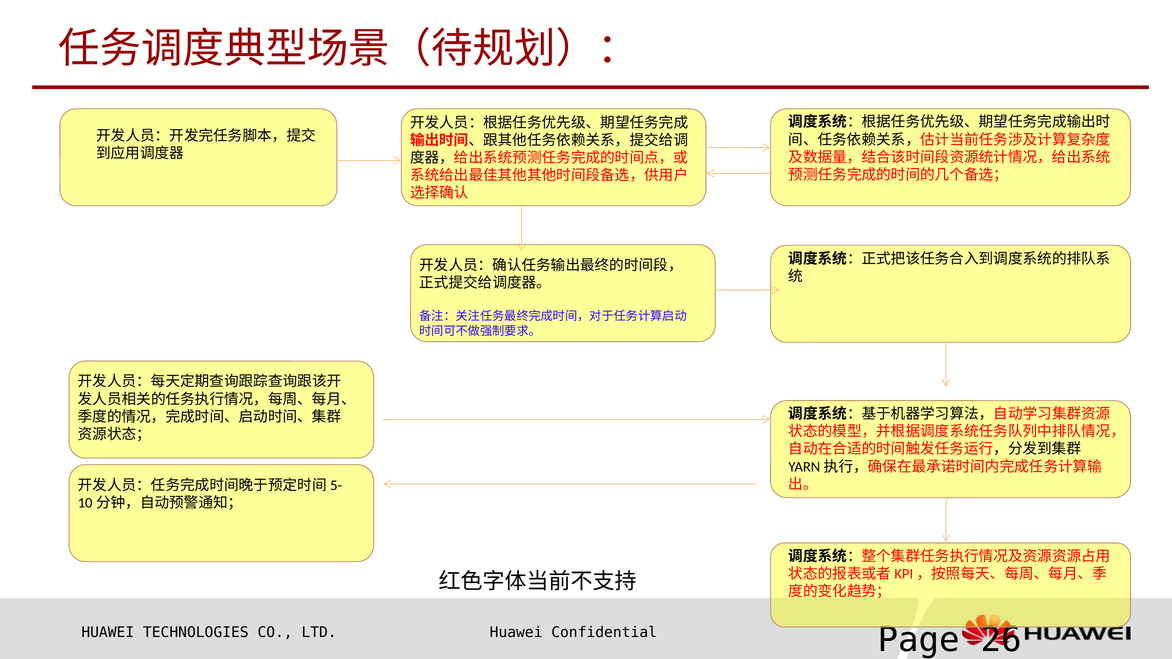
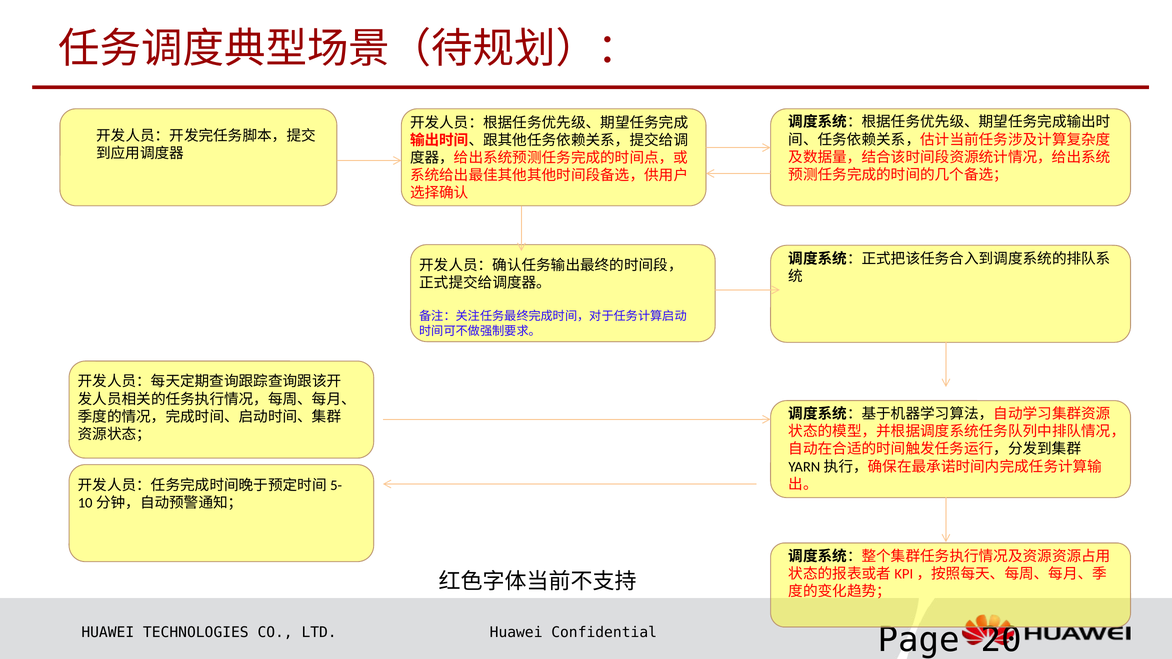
26: 26 -> 20 (1001, 640)
